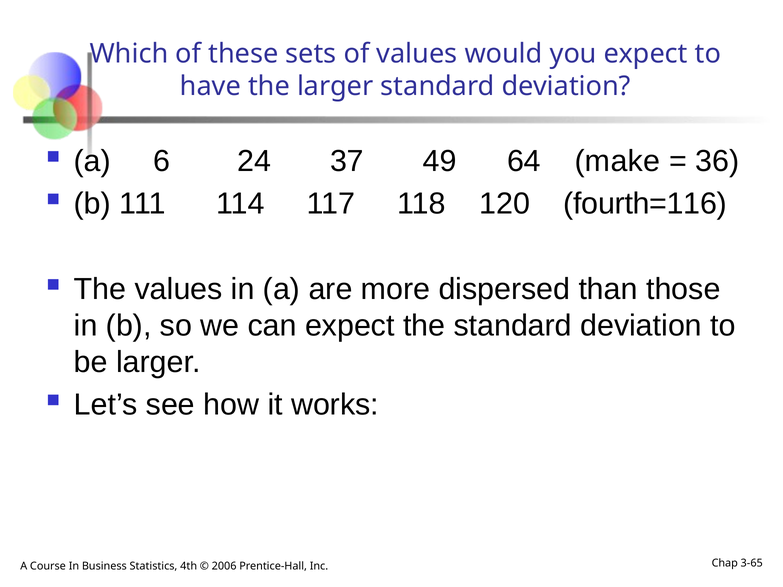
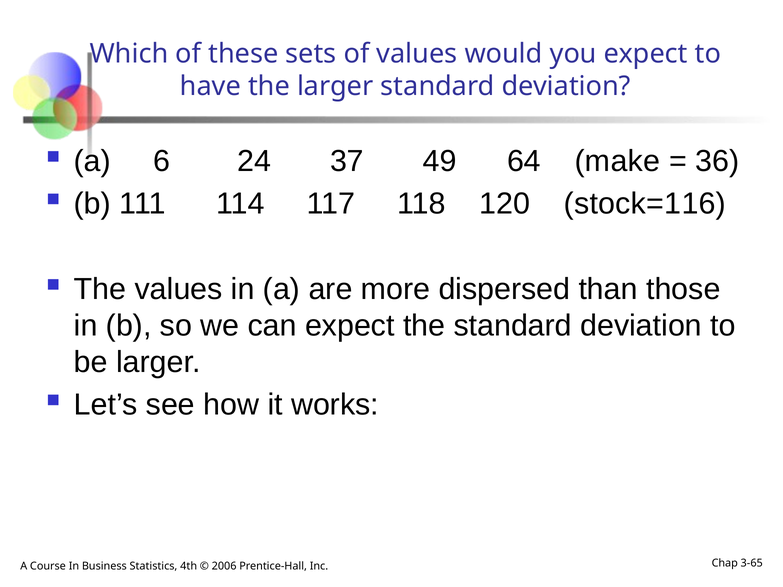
fourth=116: fourth=116 -> stock=116 (645, 204)
